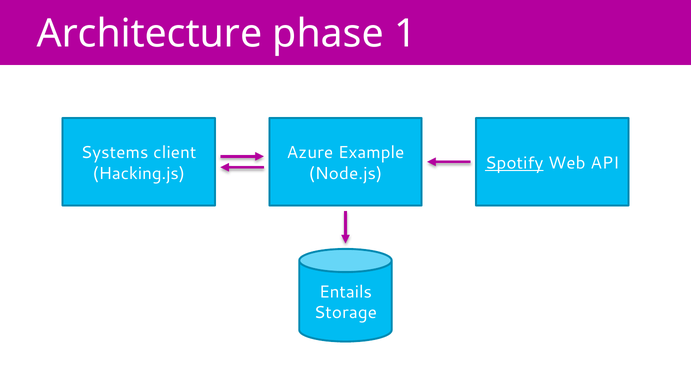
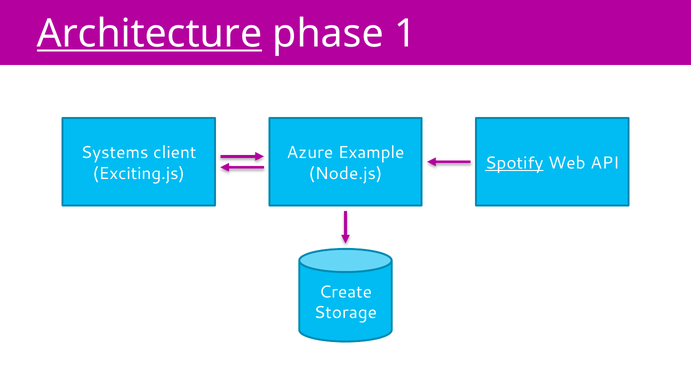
Architecture underline: none -> present (150, 34)
Hacking.js: Hacking.js -> Exciting.js (139, 173)
Entails: Entails -> Create (346, 292)
